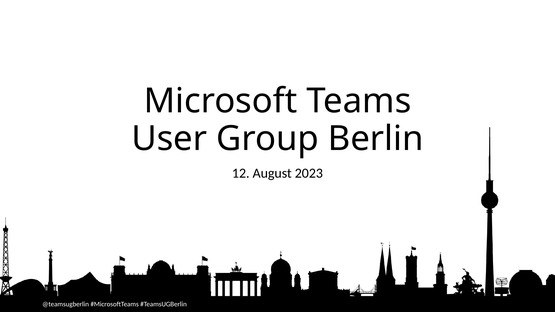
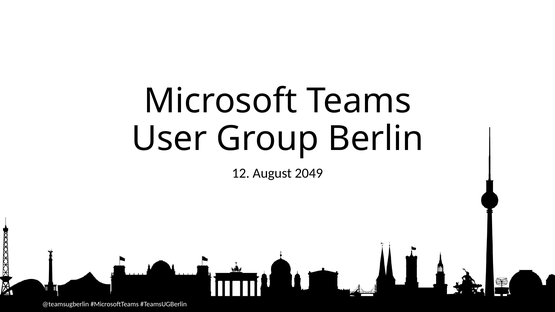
2023: 2023 -> 2049 (309, 173)
